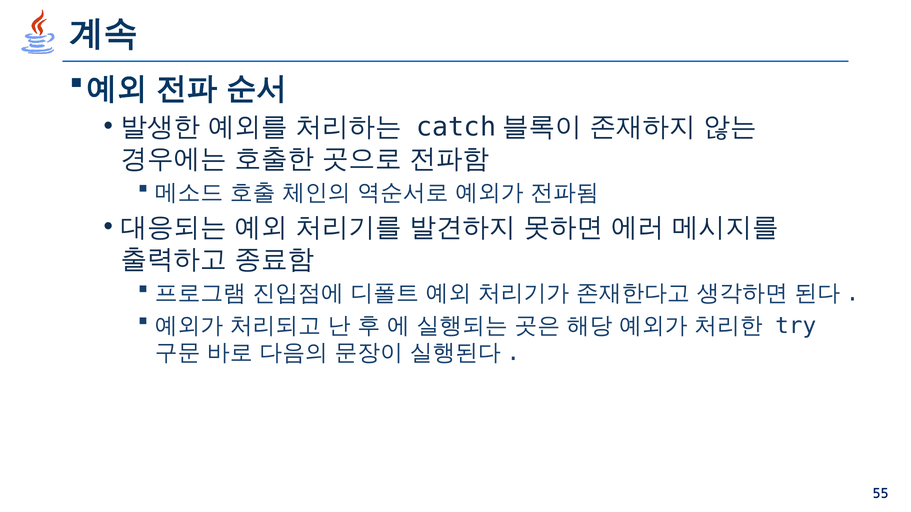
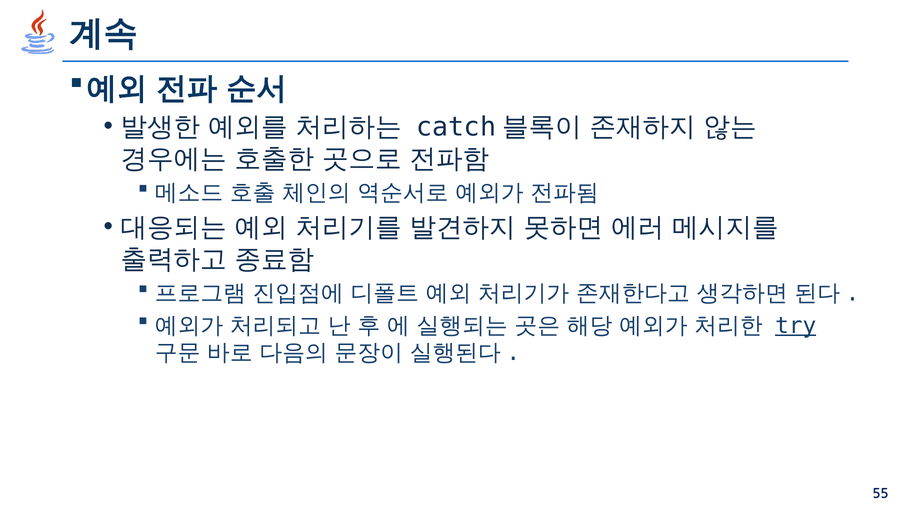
try underline: none -> present (796, 326)
